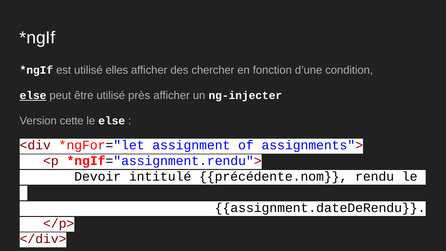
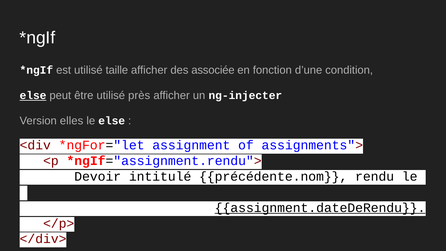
elles: elles -> taille (117, 70)
chercher: chercher -> associée (213, 70)
cette: cette -> elles (72, 121)
assignment.dateDeRendu underline: none -> present (320, 208)
